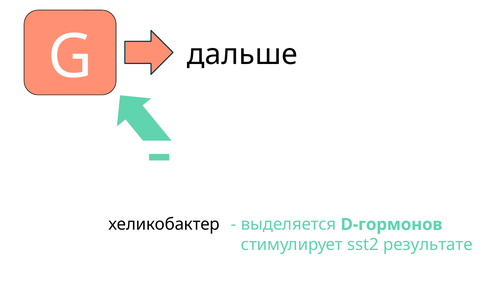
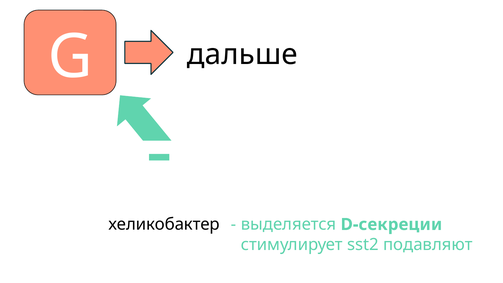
D-гормонов: D-гормонов -> D-секреции (391, 224)
результате: результате -> подавляют (428, 245)
